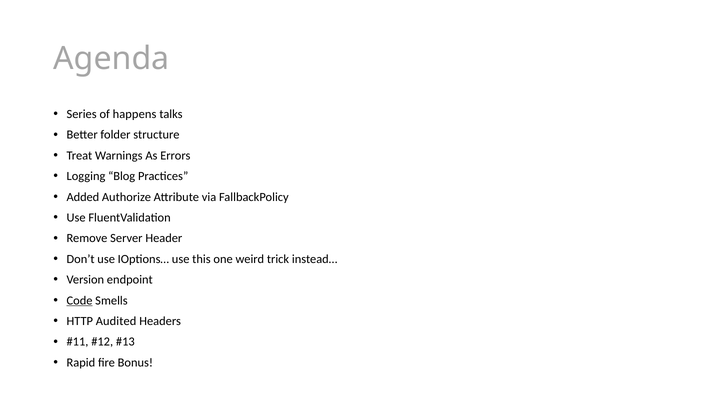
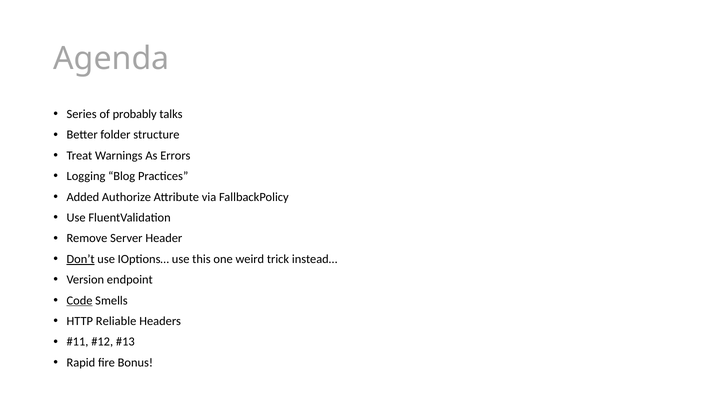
happens: happens -> probably (135, 114)
Don’t underline: none -> present (81, 259)
Audited: Audited -> Reliable (116, 321)
